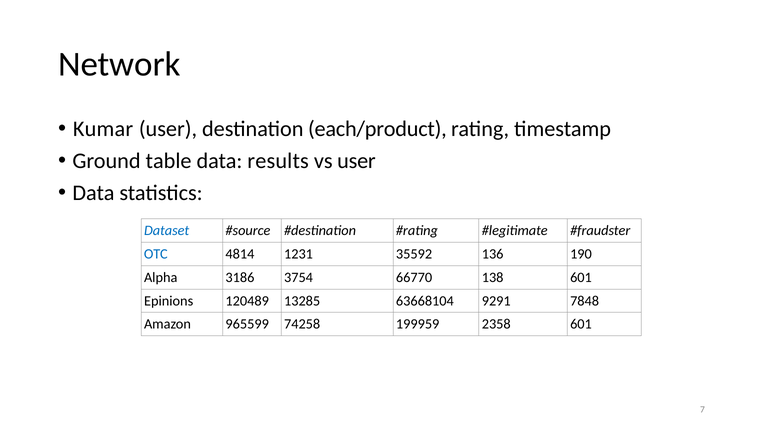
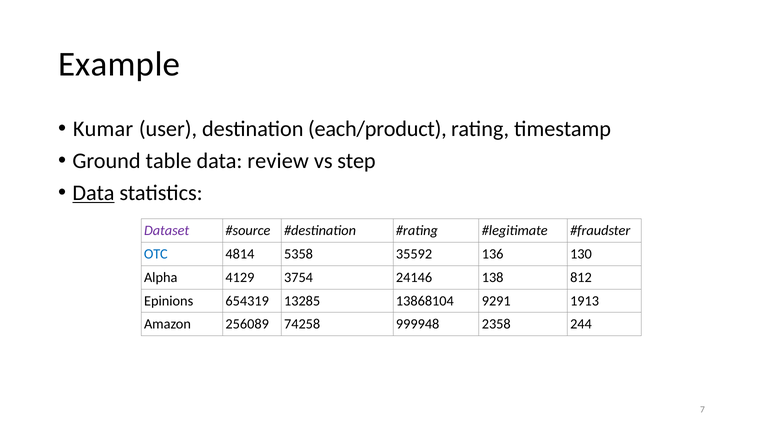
Network: Network -> Example (119, 64)
results: results -> review (278, 161)
vs user: user -> step (356, 161)
Data underline: none -> present (93, 193)
Dataset colour: blue -> purple (167, 231)
1231: 1231 -> 5358 (299, 254)
190: 190 -> 130 (581, 254)
3186: 3186 -> 4129 (240, 277)
66770: 66770 -> 24146 (414, 277)
138 601: 601 -> 812 (581, 277)
120489: 120489 -> 654319 (247, 301)
63668104: 63668104 -> 13868104 (425, 301)
7848: 7848 -> 1913 (585, 301)
965599: 965599 -> 256089 (247, 324)
199959: 199959 -> 999948 (418, 324)
2358 601: 601 -> 244 (581, 324)
